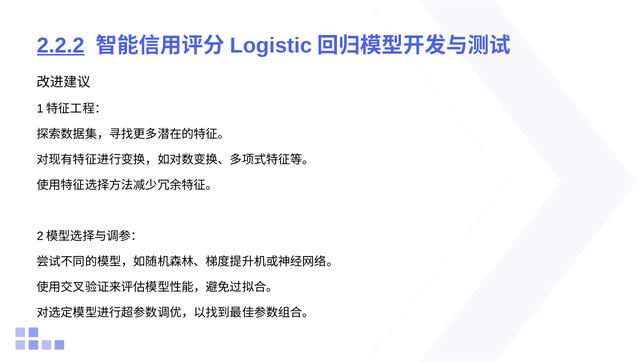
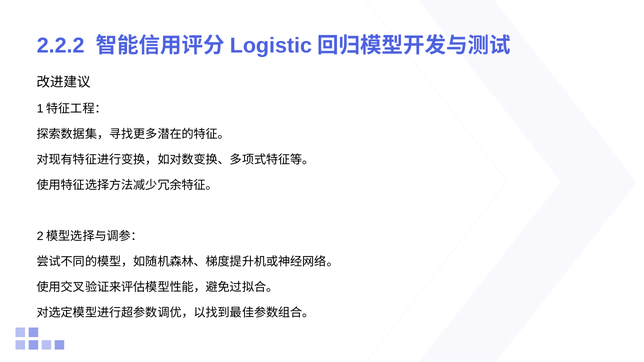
2.2.2 underline: present -> none (61, 46)
